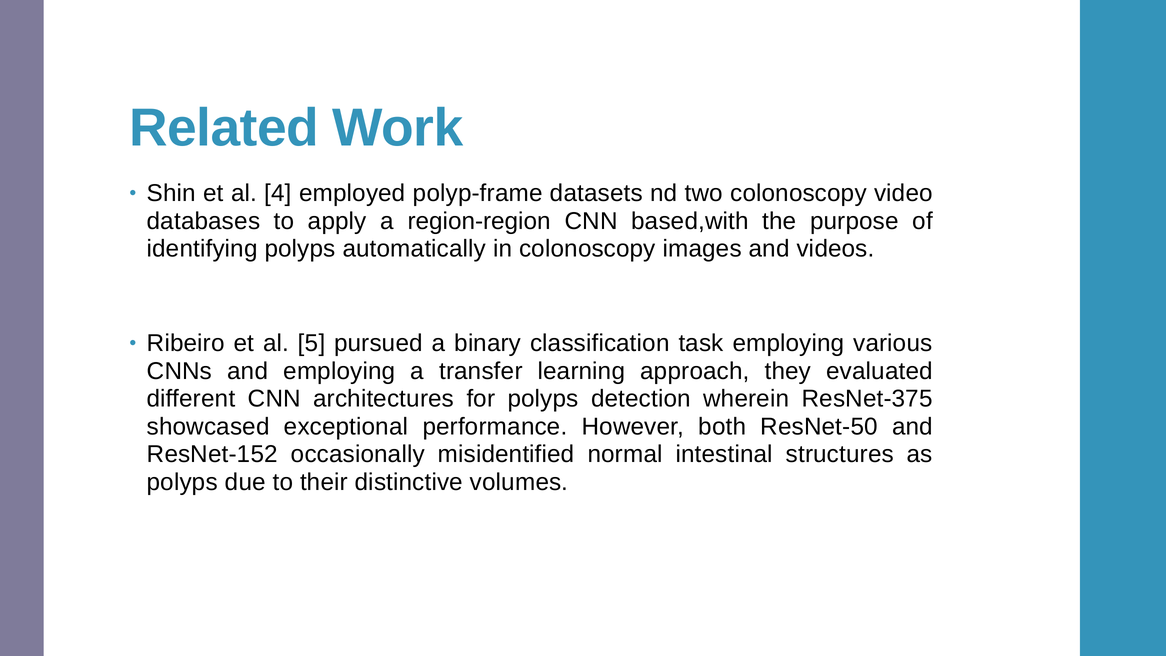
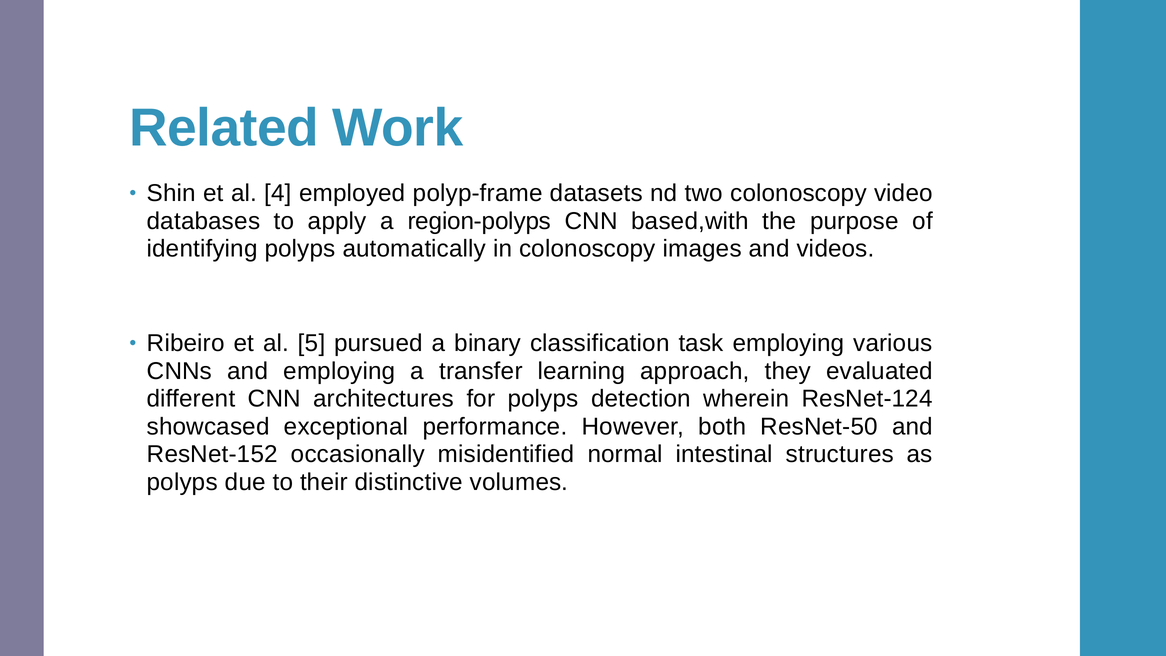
region-region: region-region -> region-polyps (479, 221)
ResNet-375: ResNet-375 -> ResNet-124 (867, 399)
